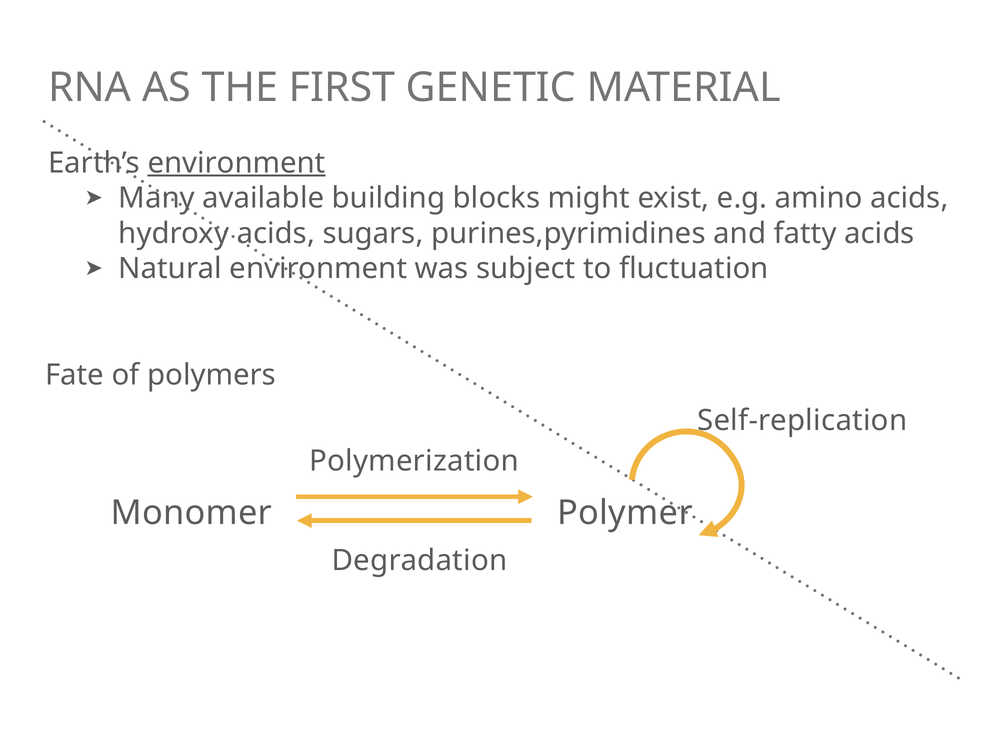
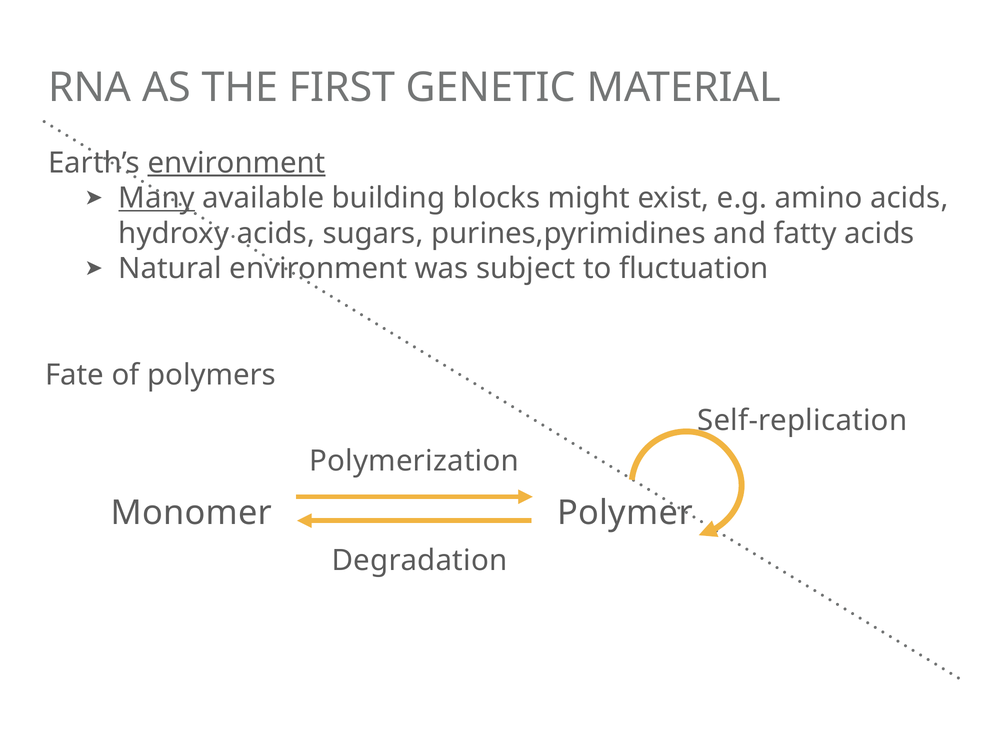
Many underline: none -> present (157, 198)
